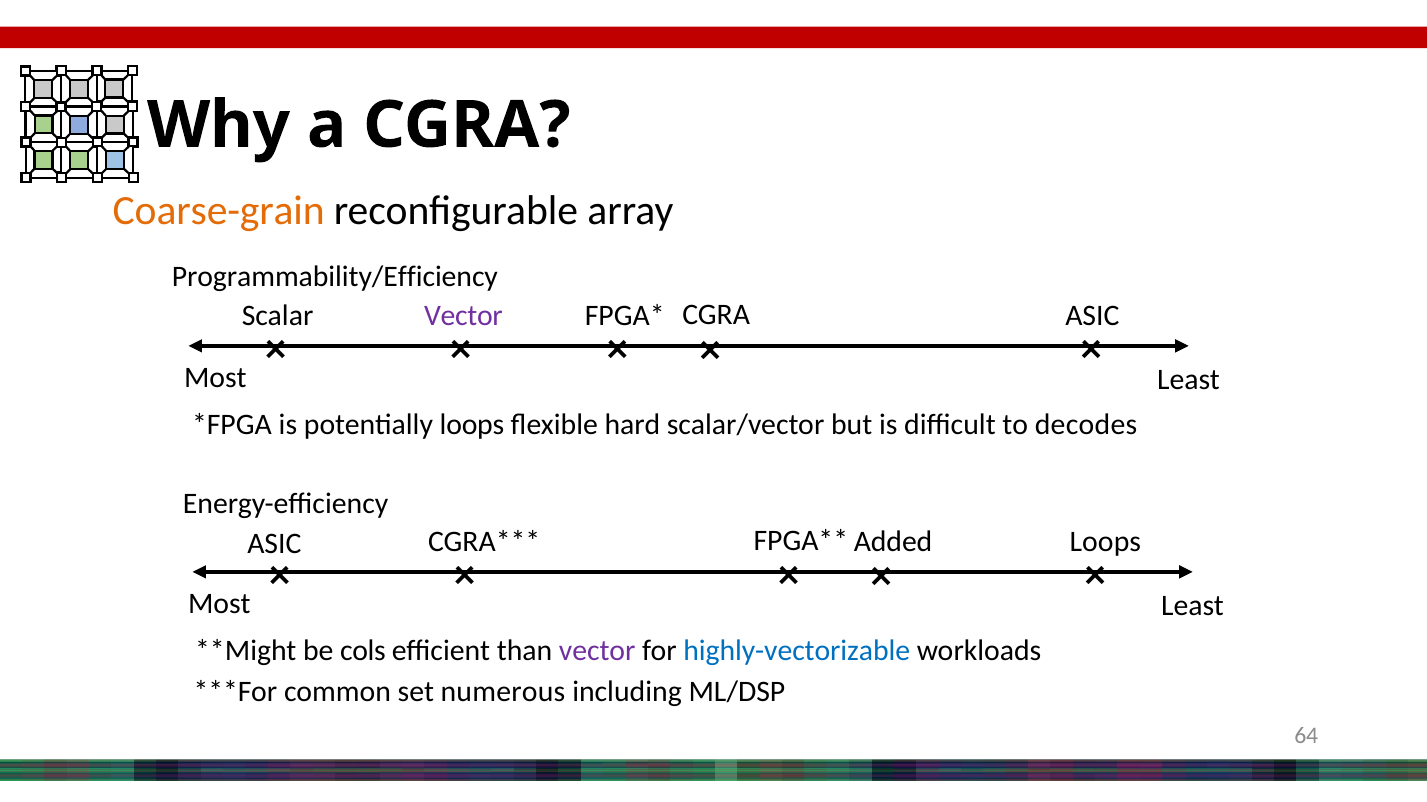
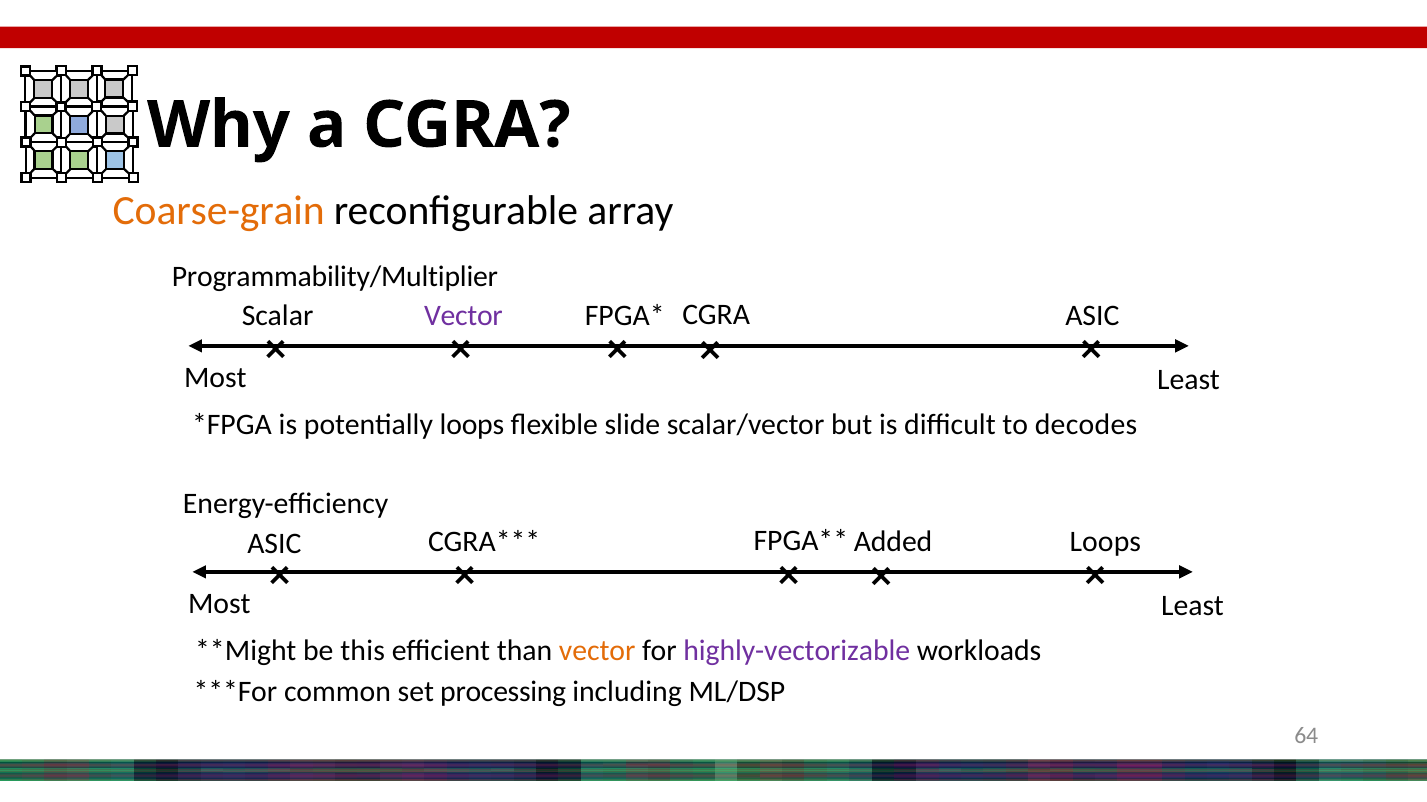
Programmability/Efficiency: Programmability/Efficiency -> Programmability/Multiplier (335, 277)
hard: hard -> slide (632, 425)
cols: cols -> this (363, 651)
vector colour: purple -> orange (597, 651)
highly-vectorizable colour: blue -> purple (797, 651)
numerous: numerous -> processing (503, 692)
